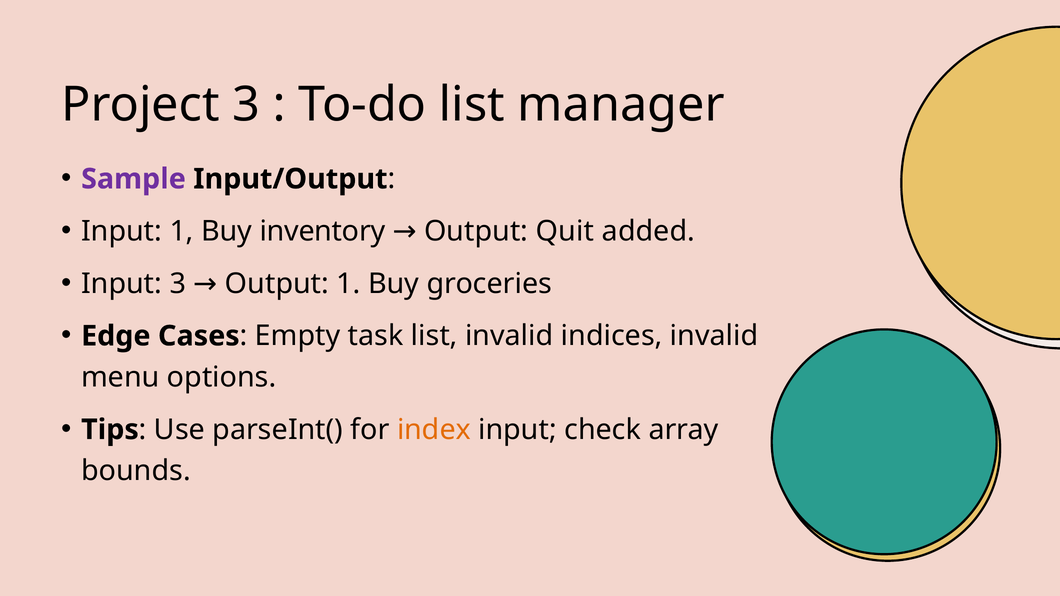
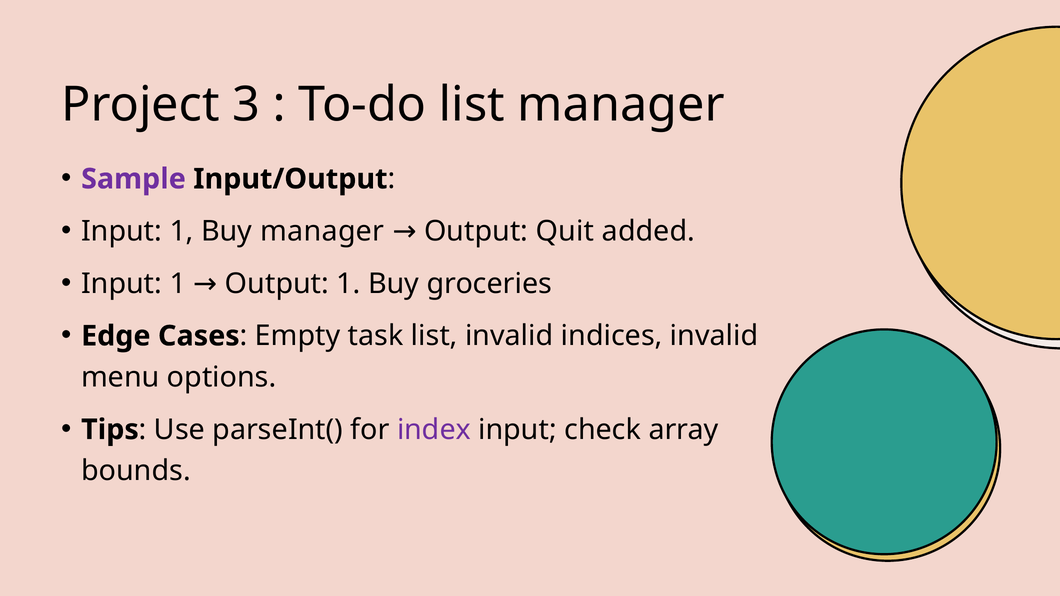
Buy inventory: inventory -> manager (322, 231)
3: 3 -> 1 (178, 284)
index colour: orange -> purple (434, 430)
